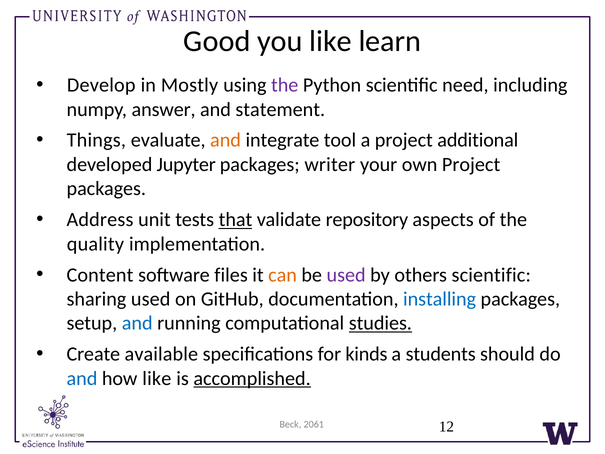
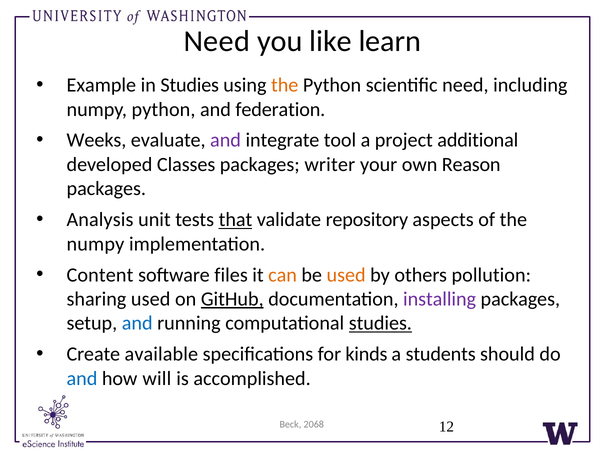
Good: Good -> Need (217, 41)
Develop: Develop -> Example (101, 85)
in Mostly: Mostly -> Studies (190, 85)
the colour: purple -> orange (285, 85)
numpy answer: answer -> python (164, 109)
statement: statement -> federation (280, 109)
Things: Things -> Weeks (96, 140)
and colour: orange -> purple (226, 140)
Jupyter: Jupyter -> Classes (186, 164)
own Project: Project -> Reason (471, 164)
Address: Address -> Analysis (100, 220)
quality: quality -> numpy (95, 244)
used colour: purple -> orange (346, 275)
others scientific: scientific -> pollution (491, 275)
GitHub underline: none -> present (232, 299)
installing colour: blue -> purple (440, 299)
how like: like -> will (157, 378)
accomplished underline: present -> none (252, 378)
2061: 2061 -> 2068 (314, 424)
